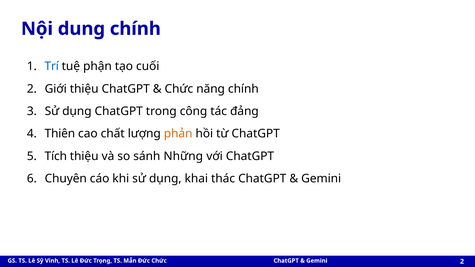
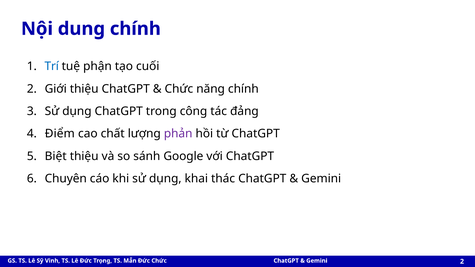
Thiên: Thiên -> Điểm (60, 134)
phản colour: orange -> purple (178, 134)
Tích: Tích -> Biệt (56, 156)
Những: Những -> Google (183, 156)
